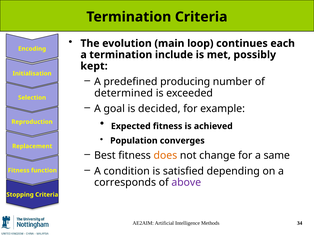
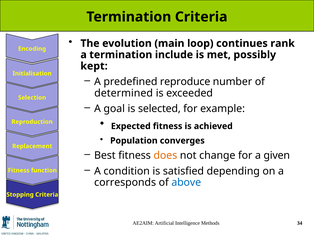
each: each -> rank (283, 43)
producing: producing -> reproduce (185, 82)
decided: decided -> selected (159, 109)
same: same -> given (277, 155)
above colour: purple -> blue (186, 182)
